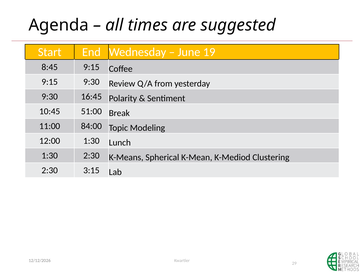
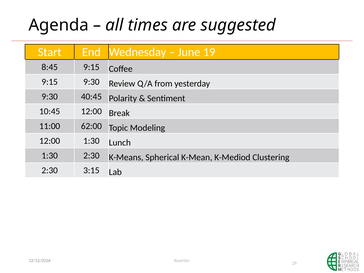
16:45: 16:45 -> 40:45 (91, 97)
10:45 51:00: 51:00 -> 12:00 (91, 111)
84:00: 84:00 -> 62:00 (91, 126)
